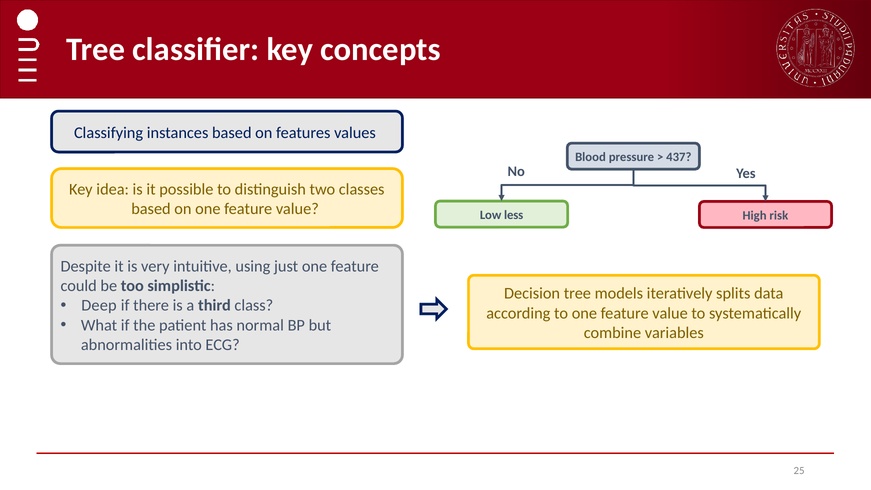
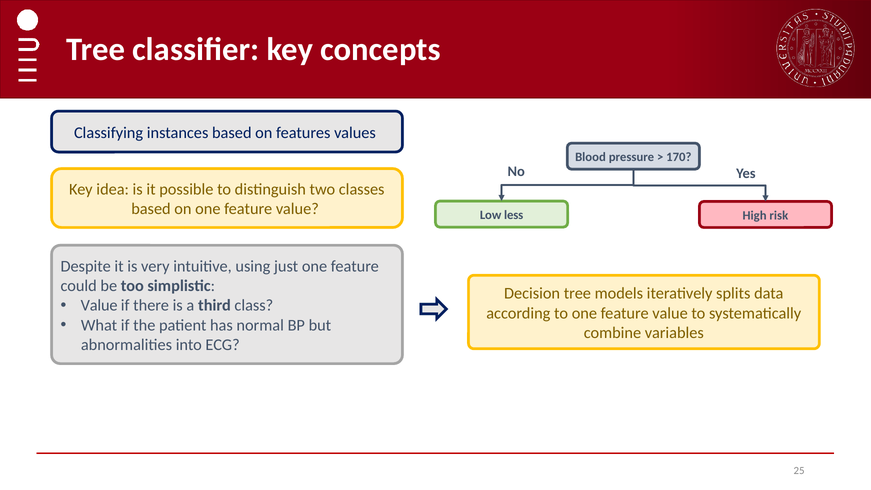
437: 437 -> 170 (679, 157)
Deep: Deep -> Value (99, 306)
